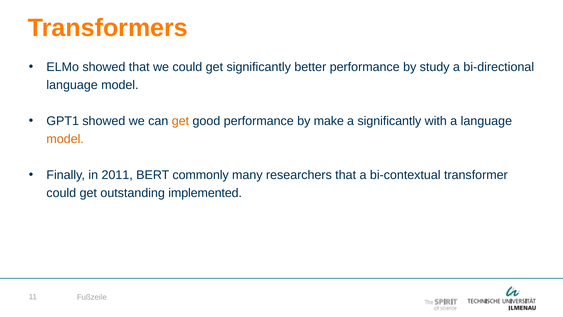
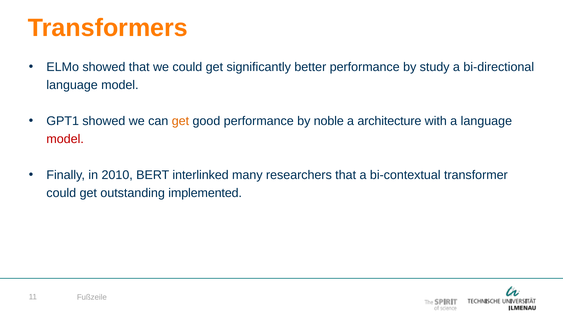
make: make -> noble (329, 121)
a significantly: significantly -> architecture (389, 121)
model colour: orange -> red (65, 139)
2011: 2011 -> 2010 (117, 175)
commonly: commonly -> interlinked (201, 175)
